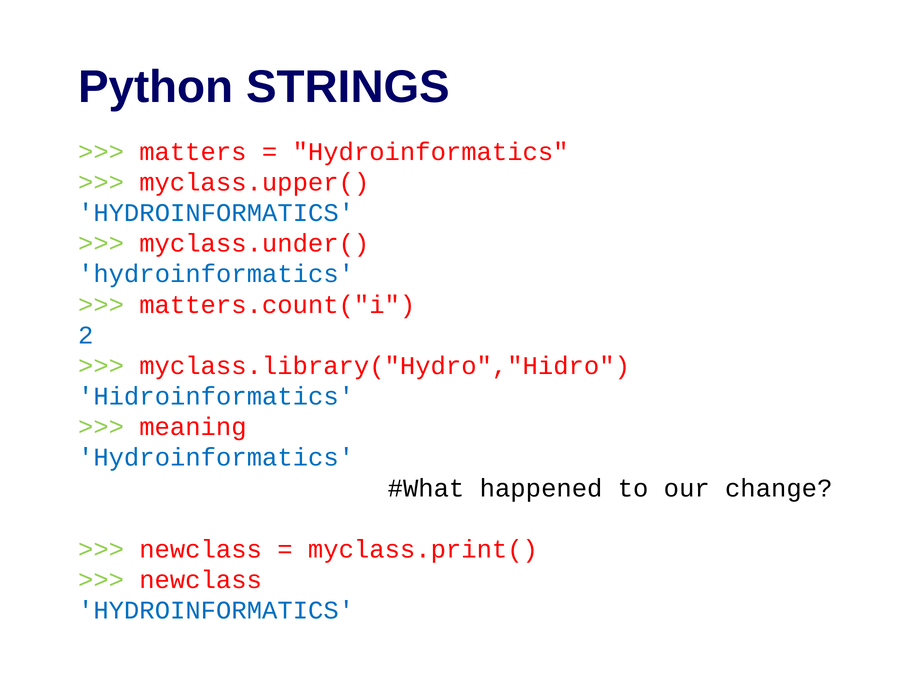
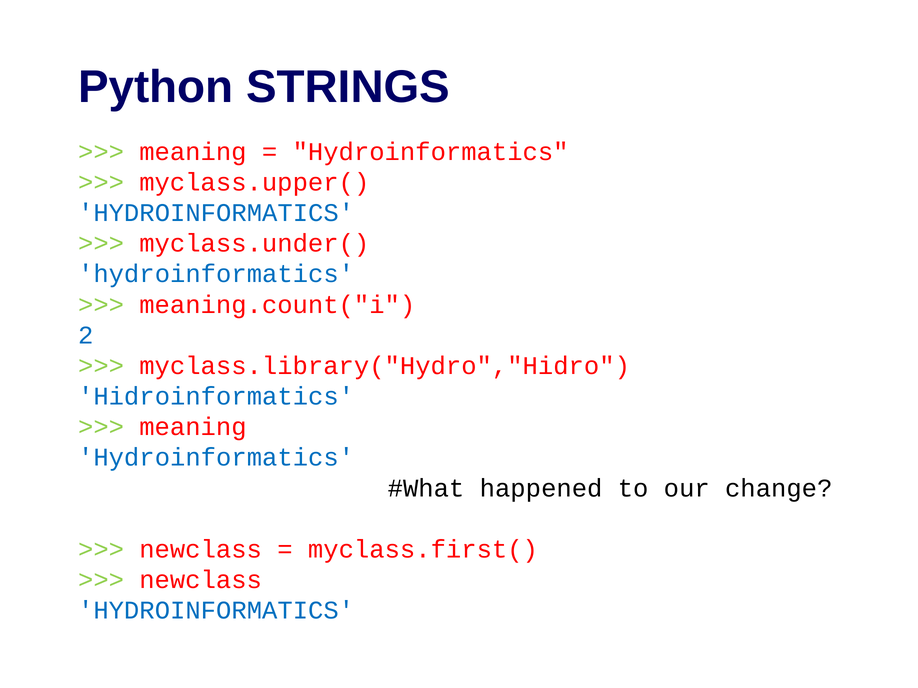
matters: matters -> meaning (193, 152)
matters.count("i: matters.count("i -> meaning.count("i (277, 305)
myclass.print(: myclass.print( -> myclass.first( (423, 550)
